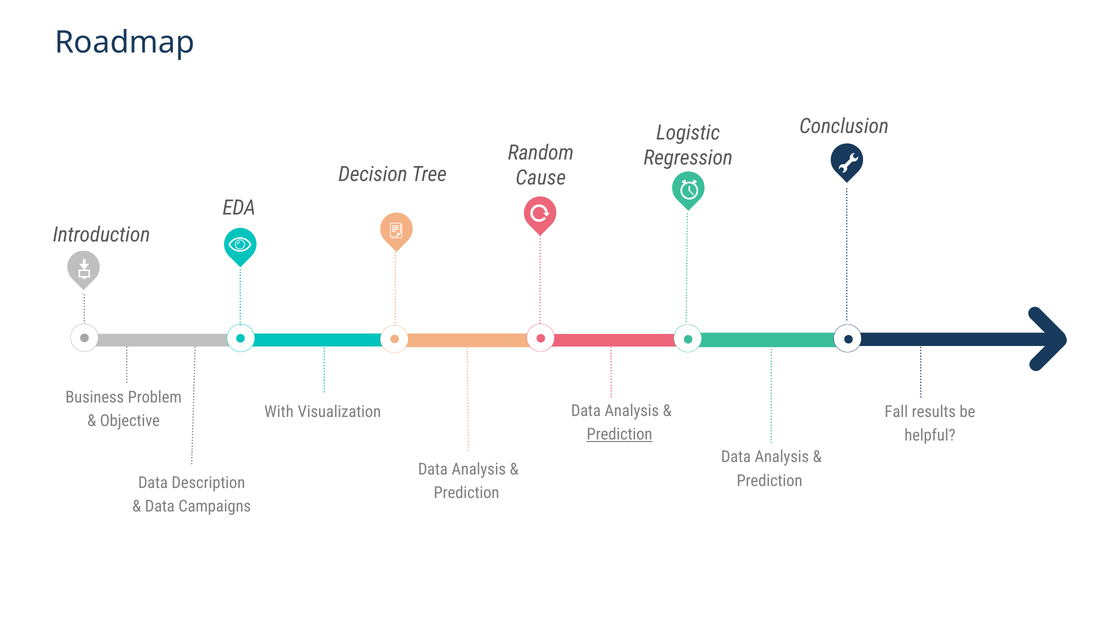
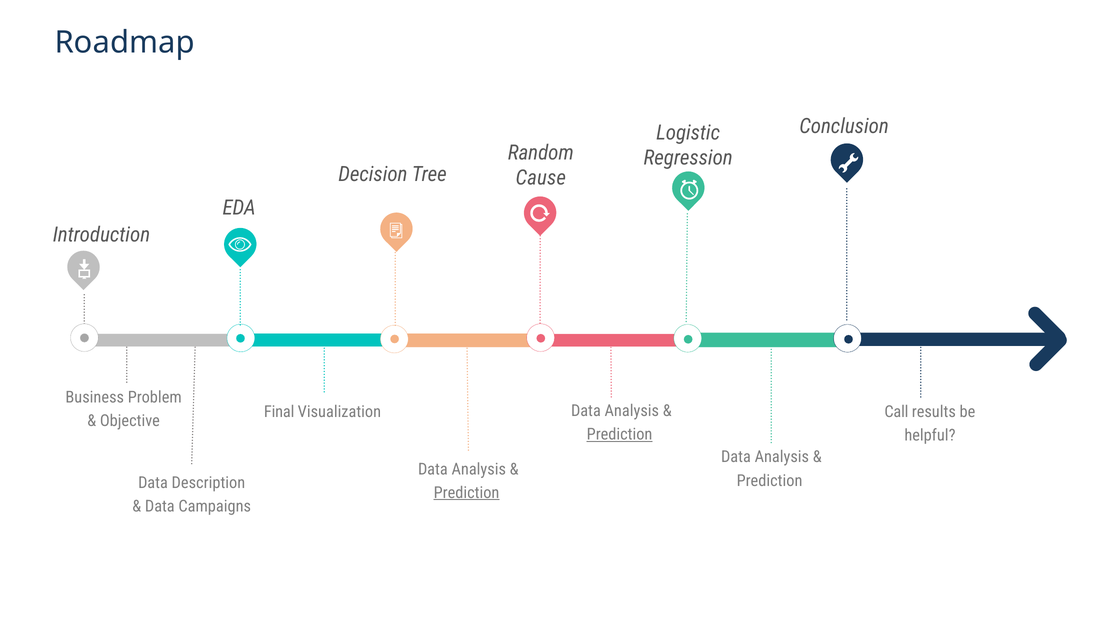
With: With -> Final (279, 412)
Fall: Fall -> Call (896, 412)
Prediction underline: none -> present (467, 493)
